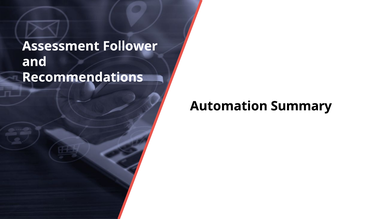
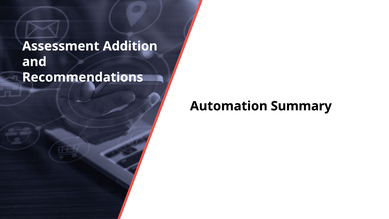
Follower: Follower -> Addition (130, 46)
